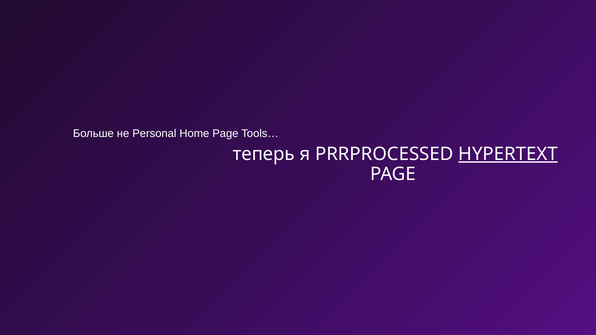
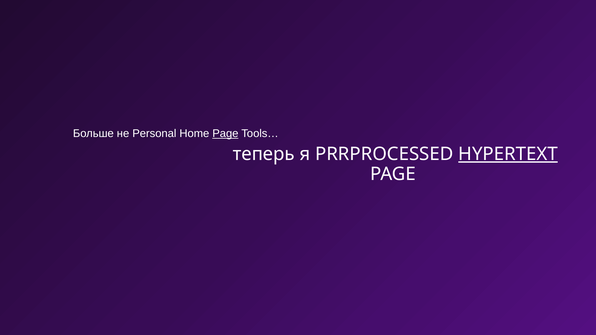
Page underline: none -> present (225, 134)
